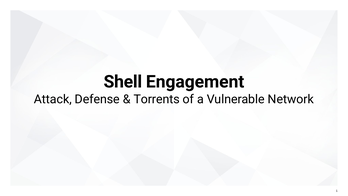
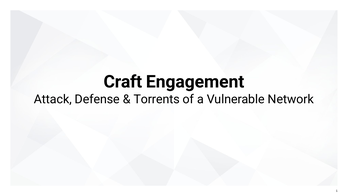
Shell: Shell -> Craft (123, 82)
